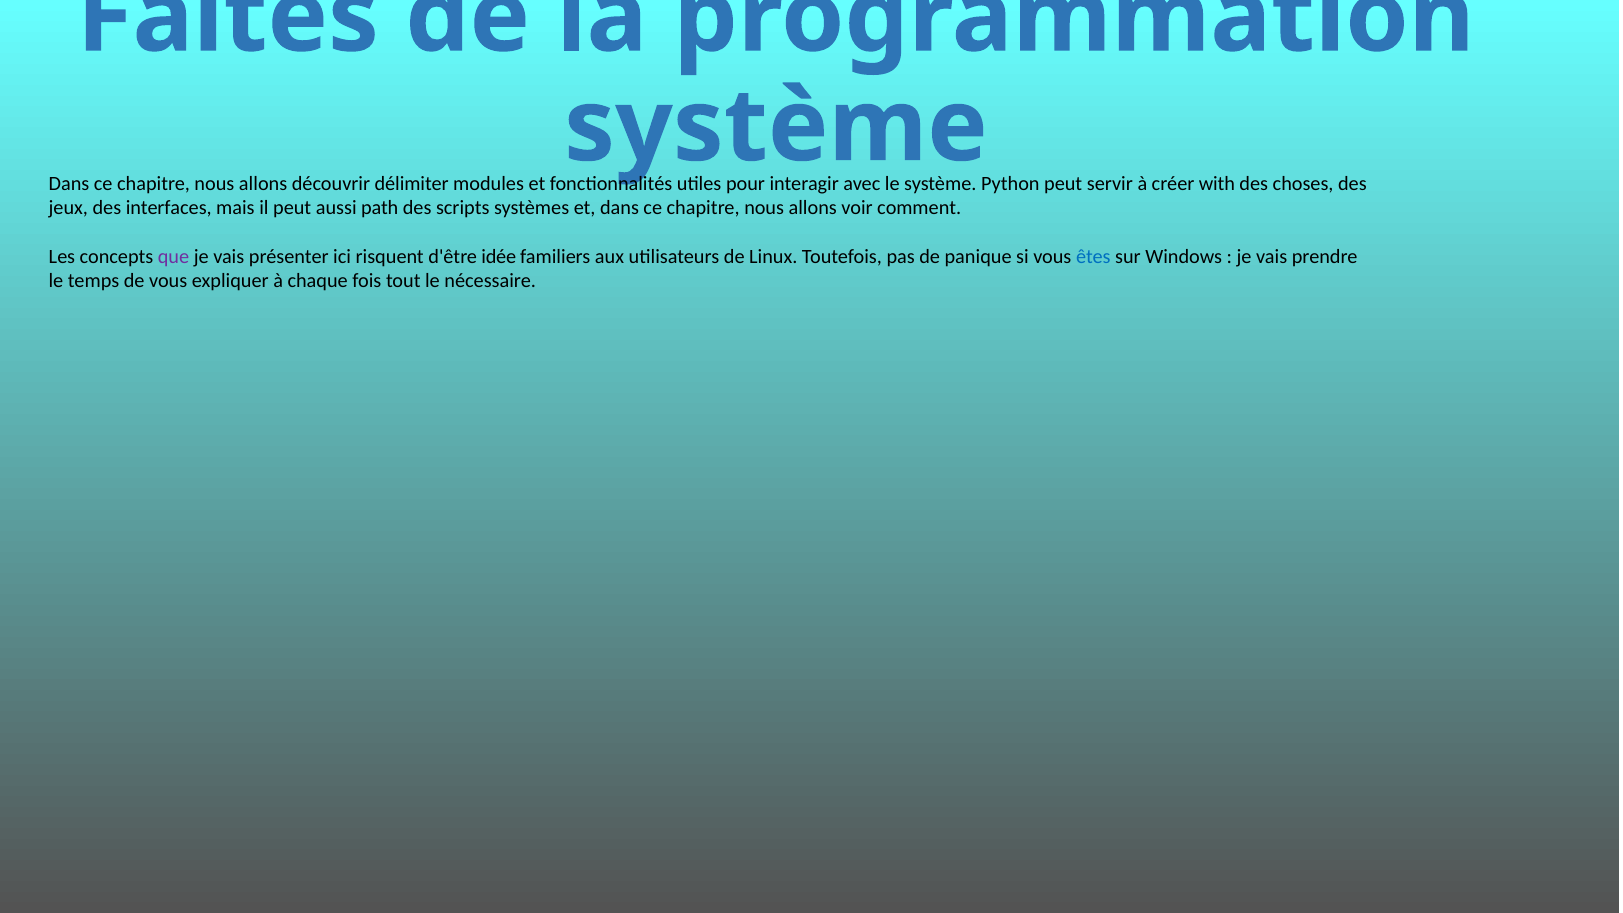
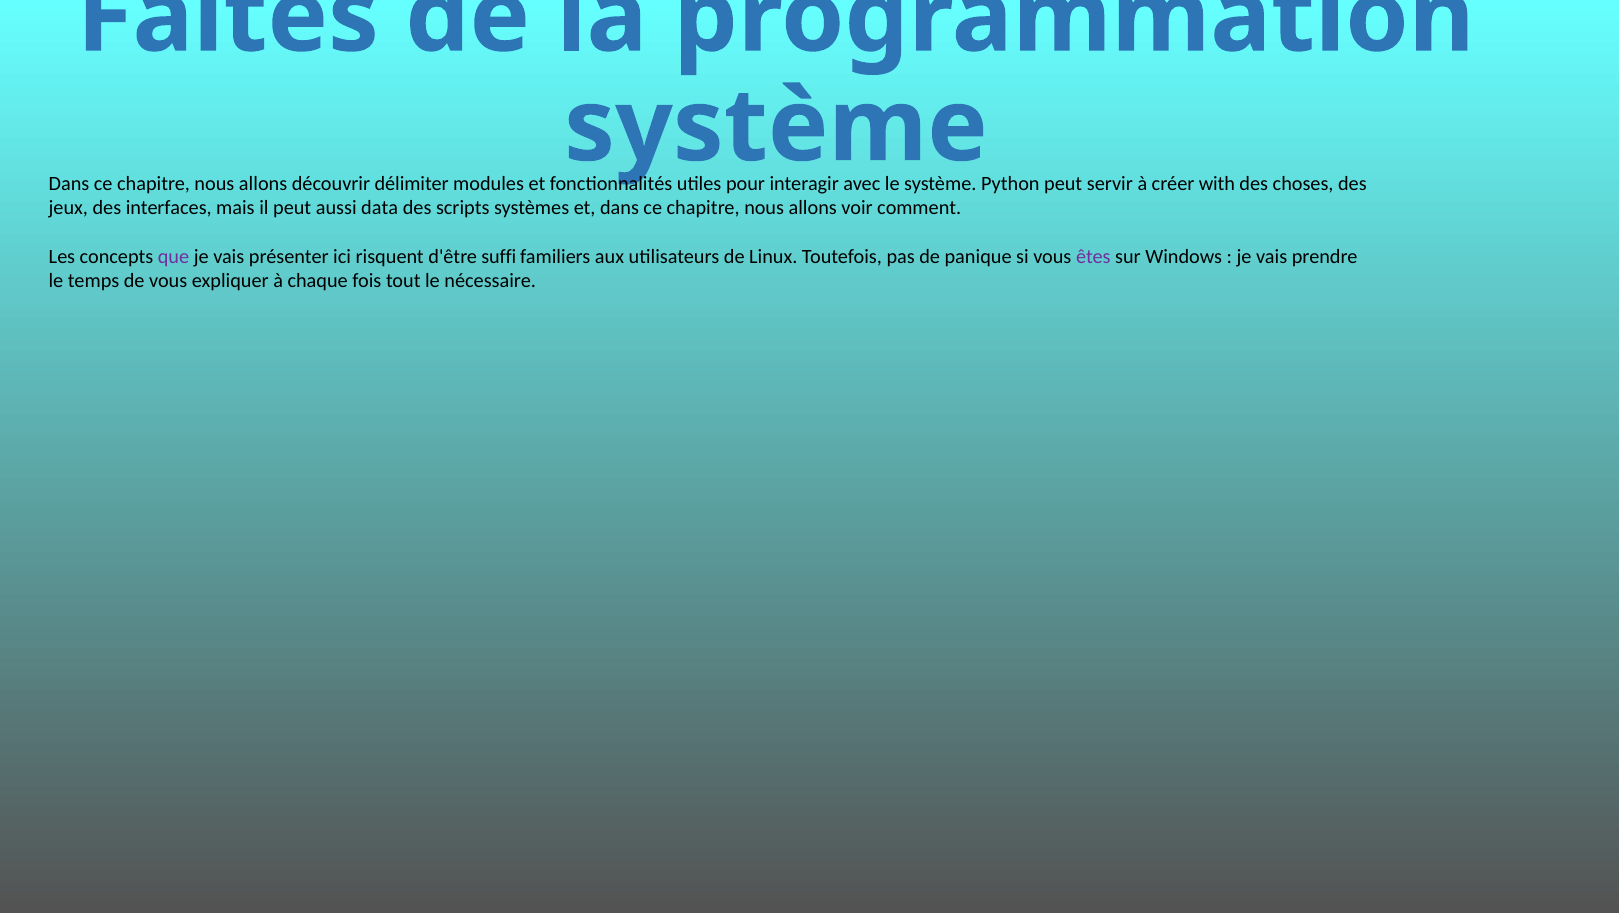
path: path -> data (380, 208)
idée: idée -> suffi (499, 256)
êtes colour: blue -> purple (1093, 256)
